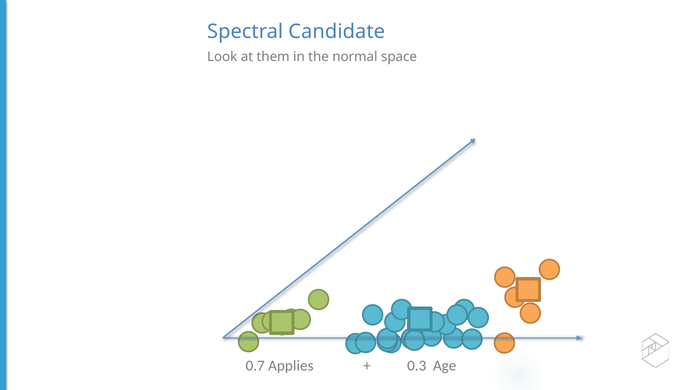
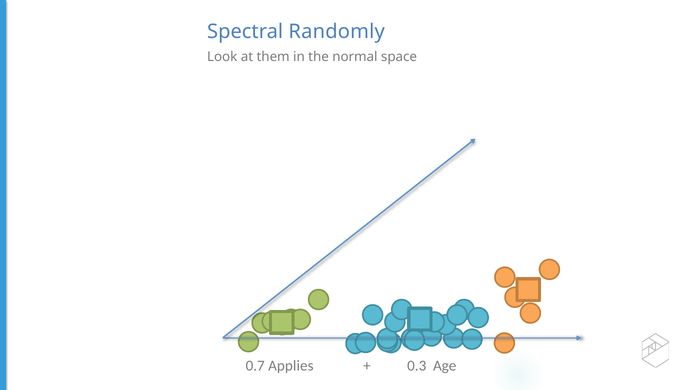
Candidate: Candidate -> Randomly (337, 32)
